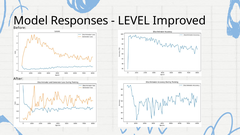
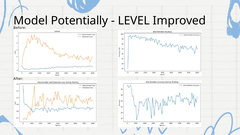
Responses: Responses -> Potentially (79, 21)
